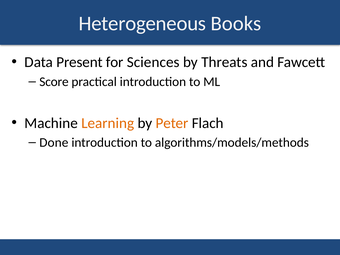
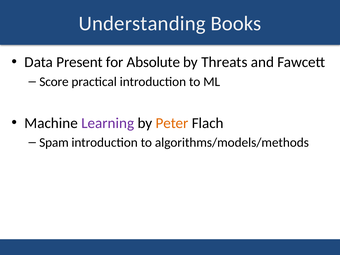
Heterogeneous: Heterogeneous -> Understanding (142, 24)
Sciences: Sciences -> Absolute (153, 62)
Learning colour: orange -> purple (108, 123)
Done: Done -> Spam (54, 143)
